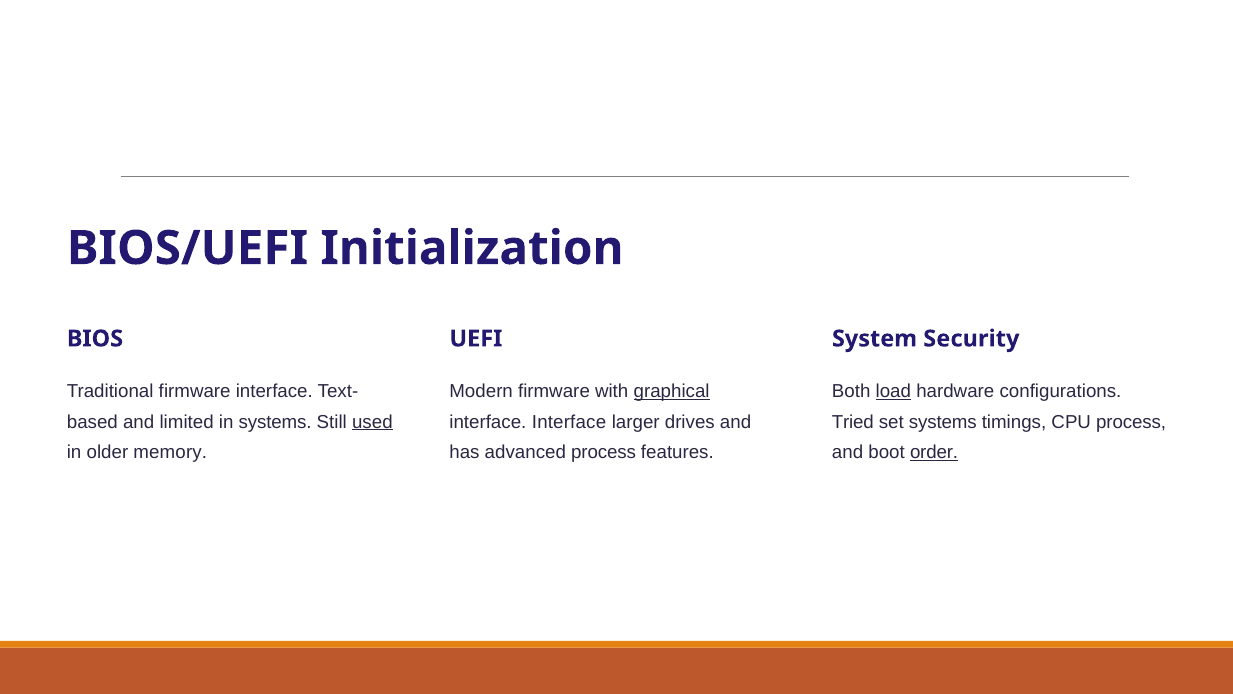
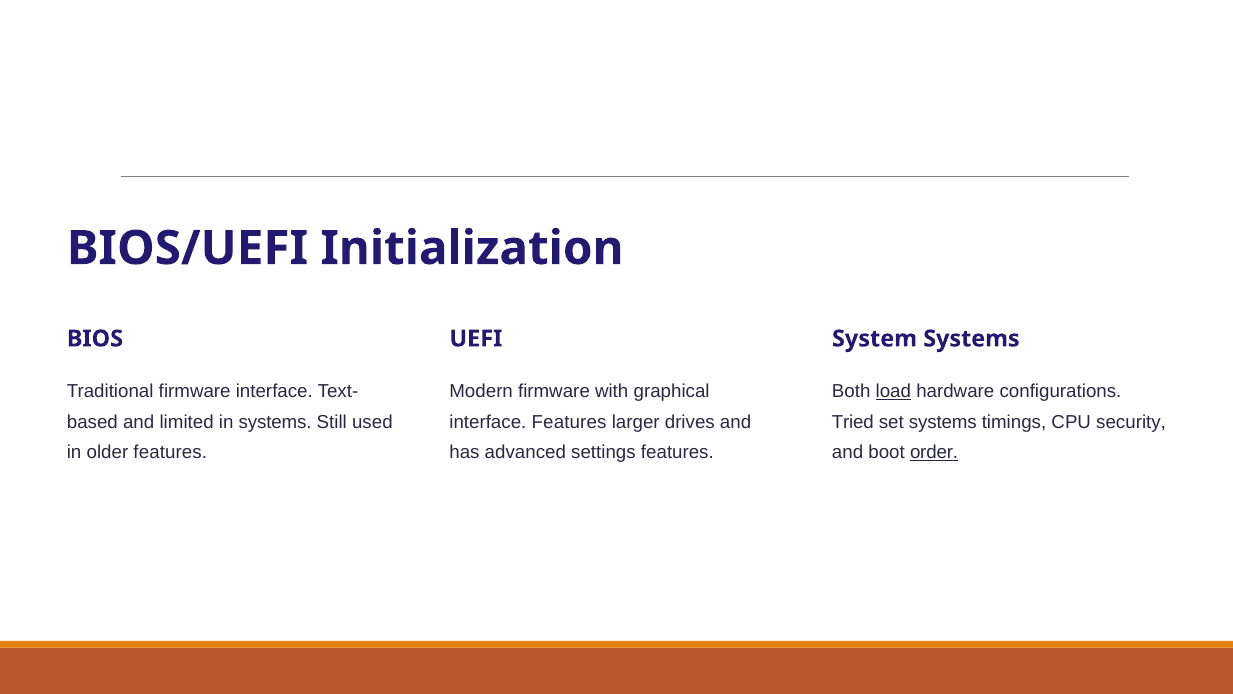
System Security: Security -> Systems (971, 338)
graphical underline: present -> none (672, 391)
used underline: present -> none (372, 422)
interface Interface: Interface -> Features (569, 422)
CPU process: process -> security (1131, 422)
older memory: memory -> features (170, 452)
advanced process: process -> settings (603, 452)
